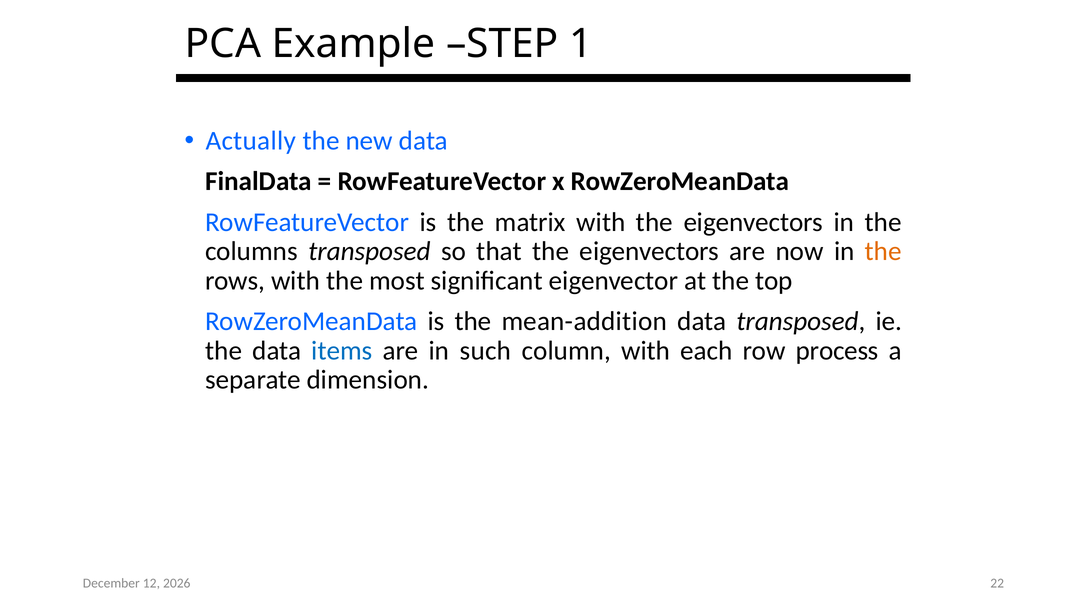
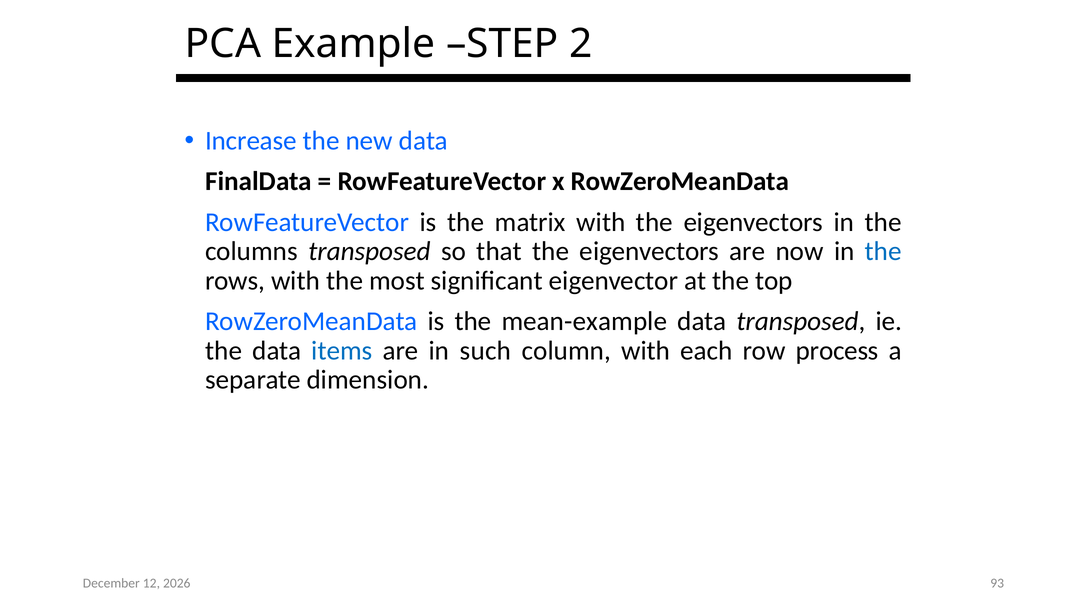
1: 1 -> 2 (581, 44)
Actually: Actually -> Increase (251, 141)
the colour: orange -> blue (883, 252)
mean-addition: mean-addition -> mean-example (584, 322)
22: 22 -> 93 (997, 584)
